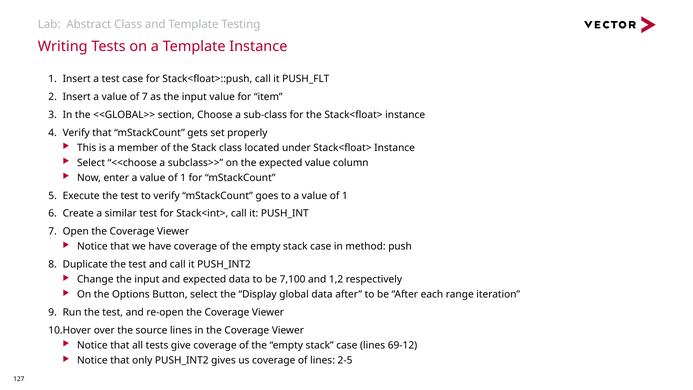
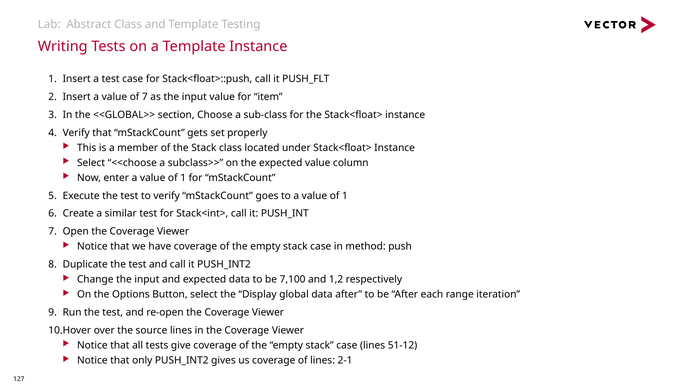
69-12: 69-12 -> 51-12 (402, 345)
2-5: 2-5 -> 2-1 (345, 360)
